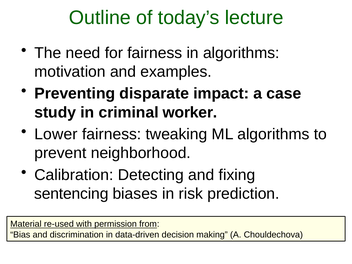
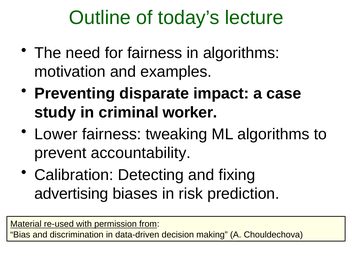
neighborhood: neighborhood -> accountability (141, 153)
sentencing: sentencing -> advertising (71, 194)
